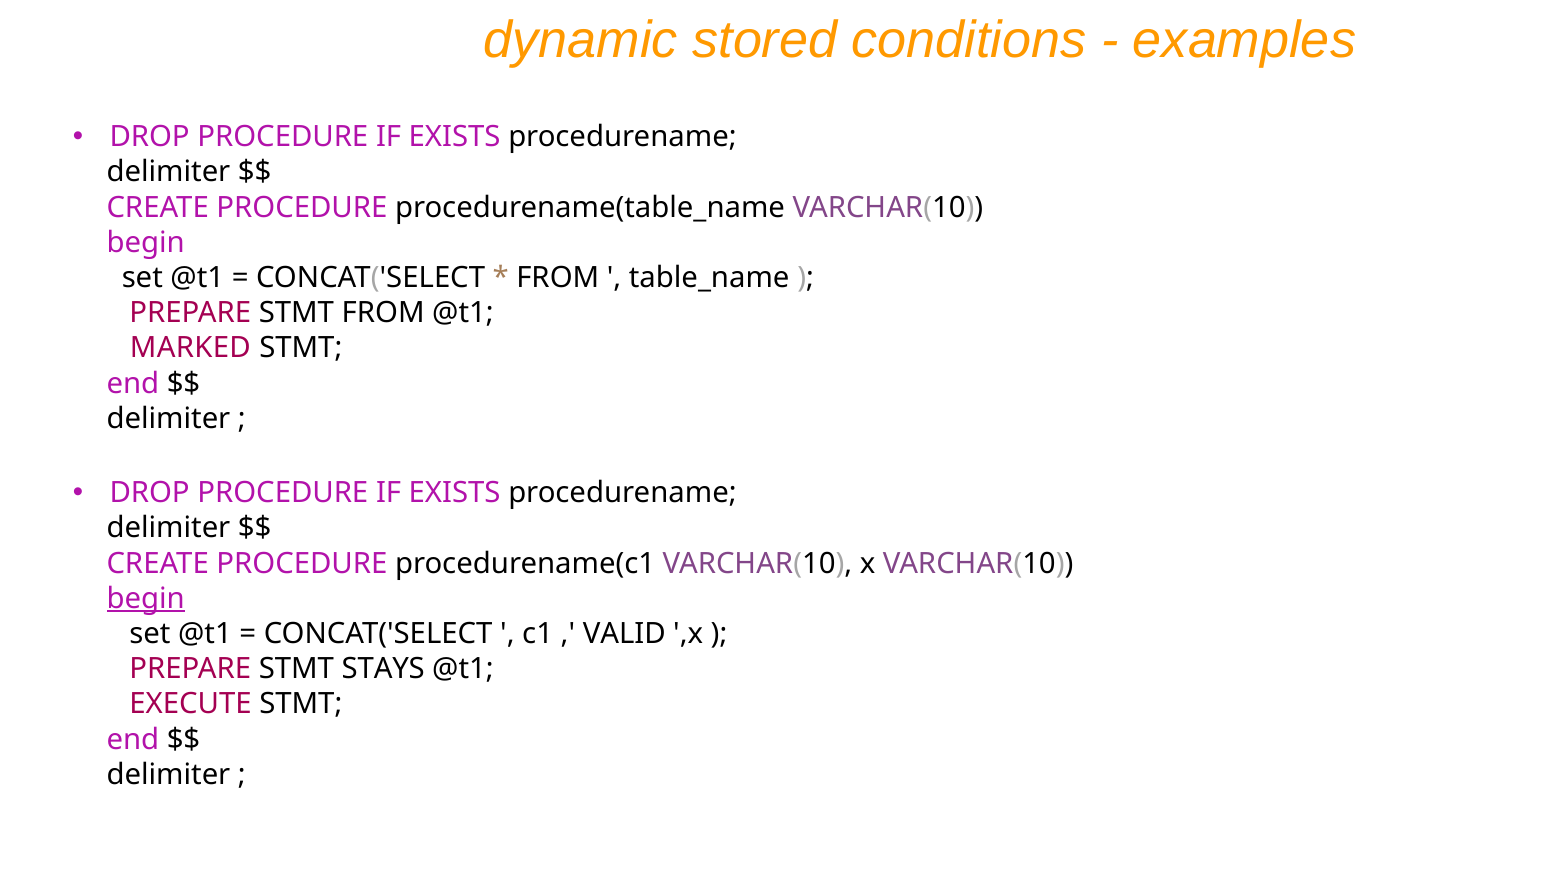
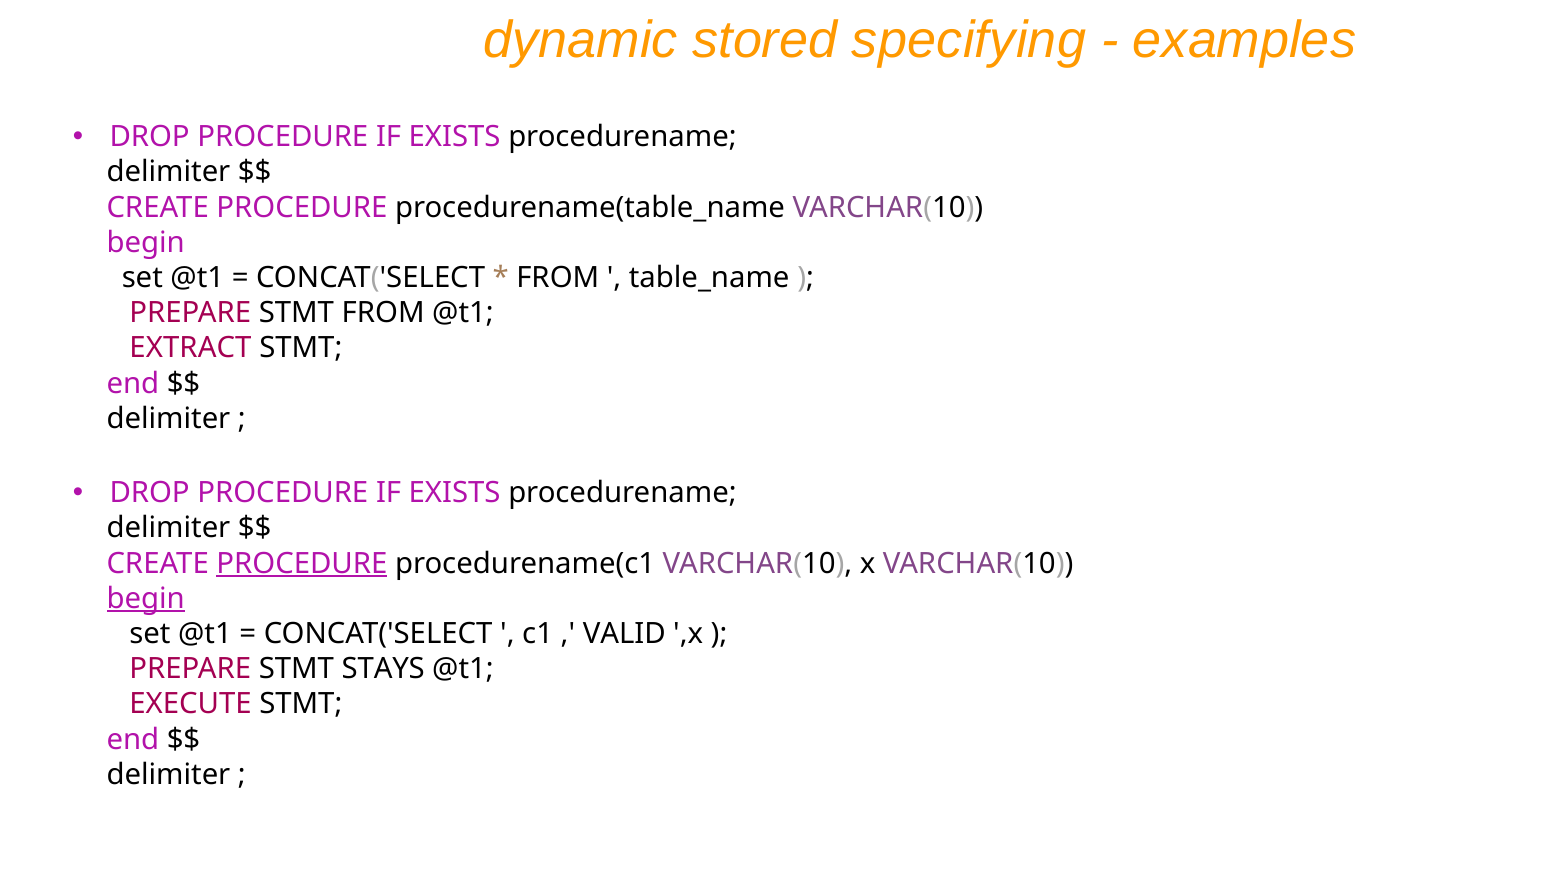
conditions: conditions -> specifying (969, 41)
MARKED: MARKED -> EXTRACT (190, 348)
PROCEDURE underline: none -> present (302, 563)
